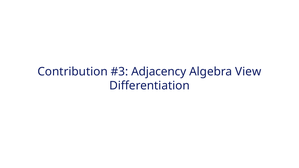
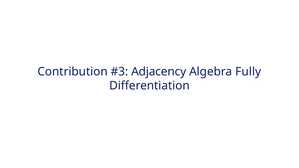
View: View -> Fully (248, 72)
